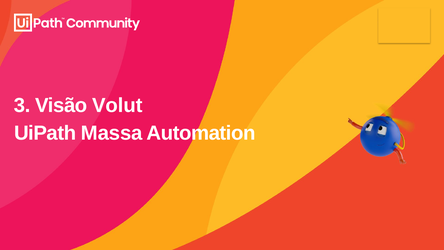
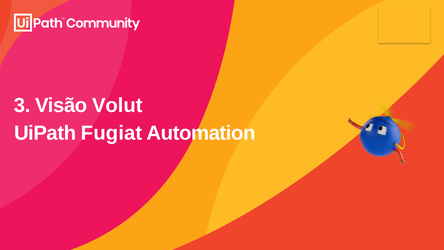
Massa: Massa -> Fugiat (112, 133)
